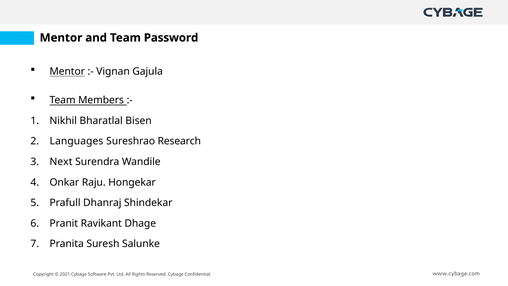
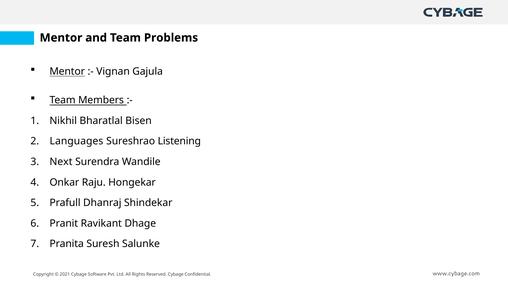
Password: Password -> Problems (171, 38)
Research: Research -> Listening (179, 141)
